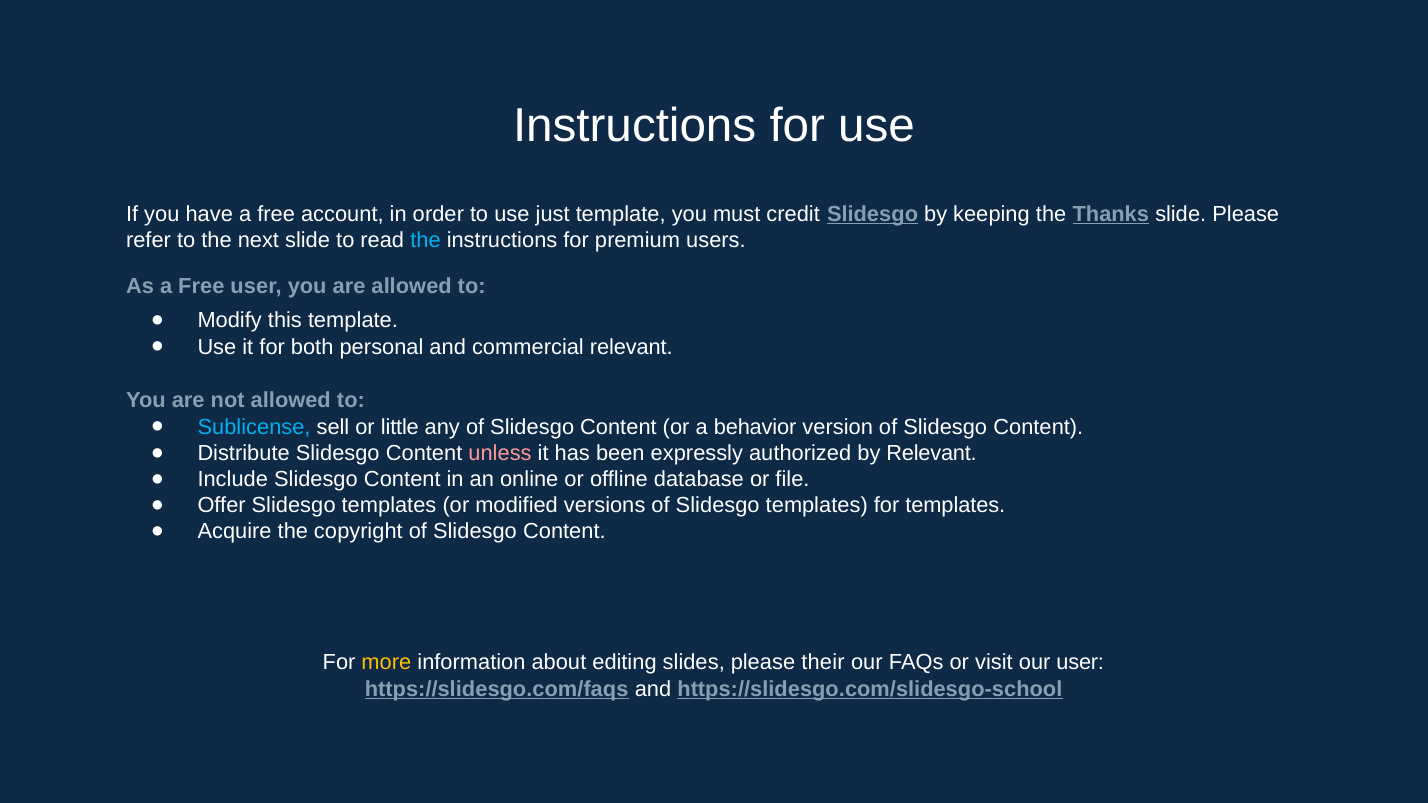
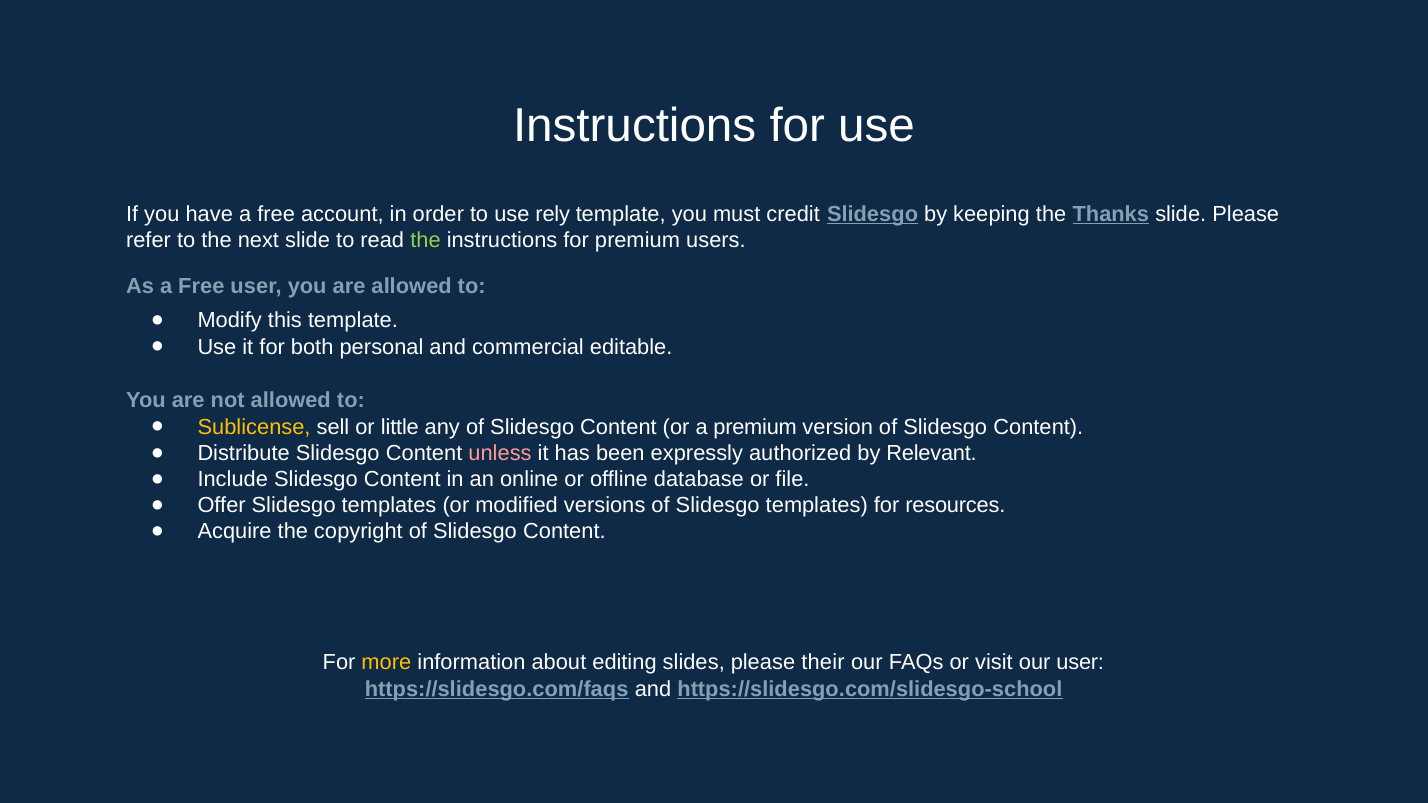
just: just -> rely (553, 214)
the colour: light blue -> light green (425, 241)
commercial relevant: relevant -> editable (631, 347)
Sublicense colour: light blue -> yellow (254, 427)
a behavior: behavior -> premium (755, 427)
for templates: templates -> resources (955, 506)
